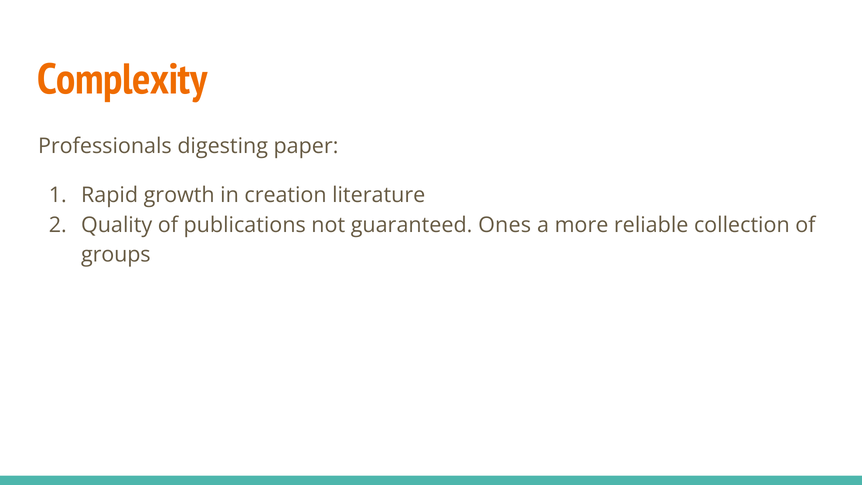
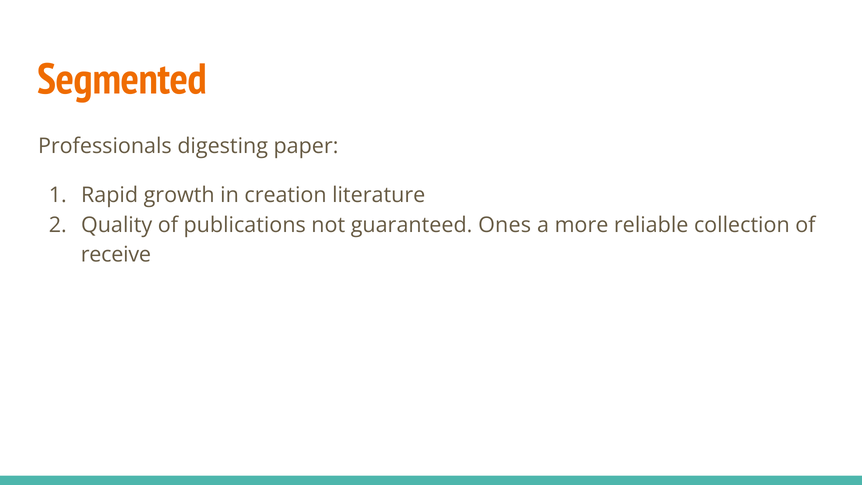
Complexity: Complexity -> Segmented (122, 79)
groups: groups -> receive (116, 255)
